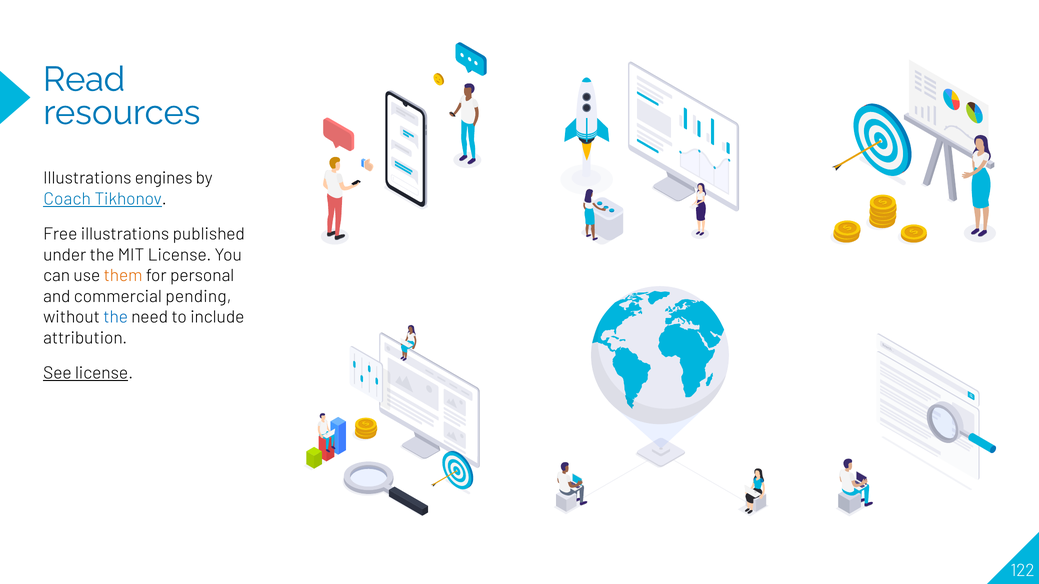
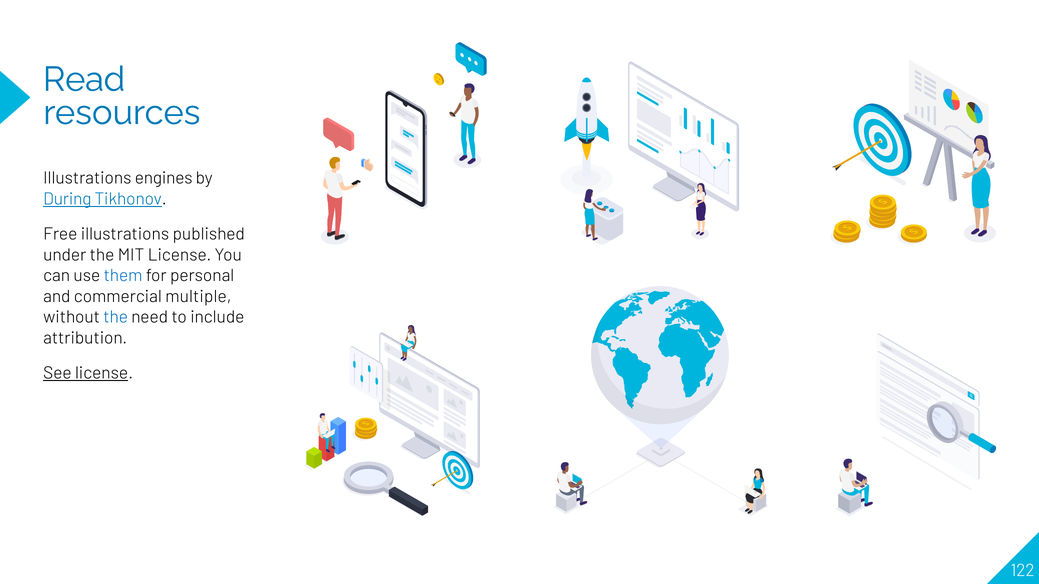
Coach: Coach -> During (67, 199)
them colour: orange -> blue (123, 276)
pending: pending -> multiple (198, 297)
